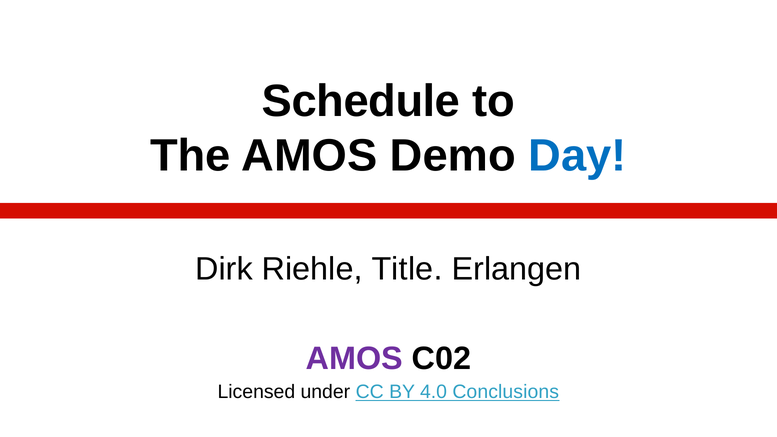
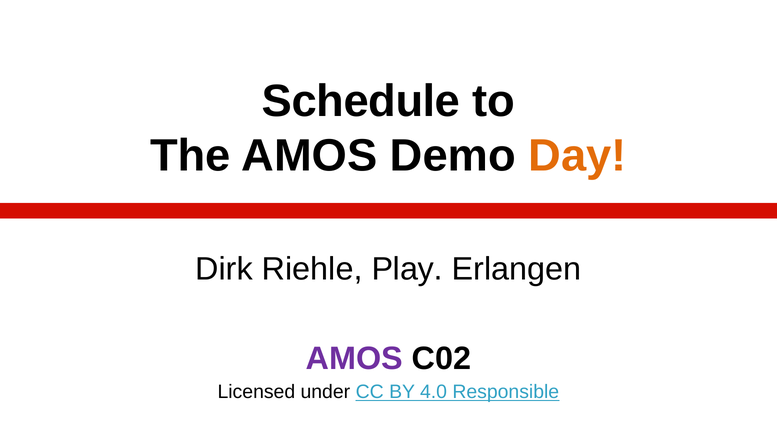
Day colour: blue -> orange (577, 156)
Title: Title -> Play (407, 269)
Conclusions: Conclusions -> Responsible (506, 392)
